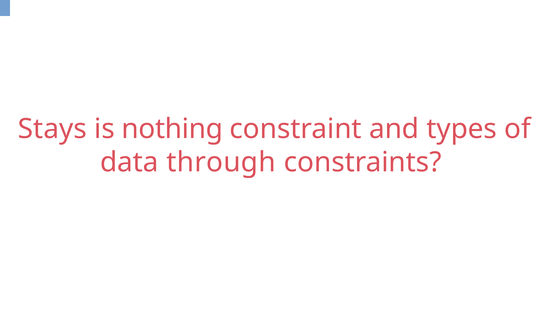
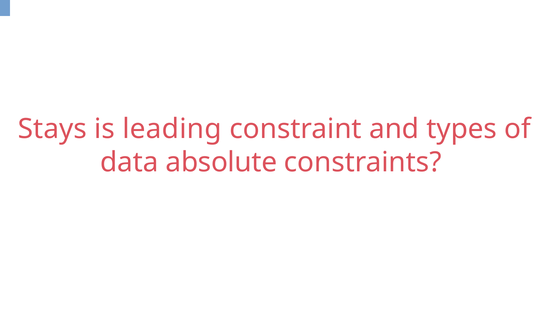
nothing: nothing -> leading (172, 129)
through: through -> absolute (221, 163)
